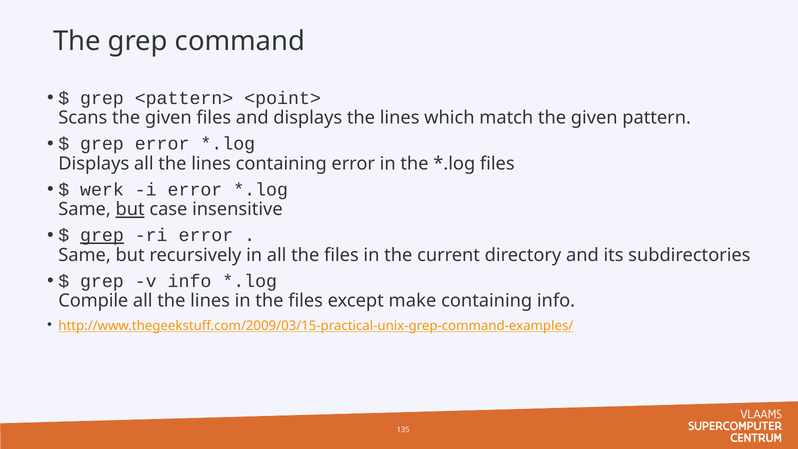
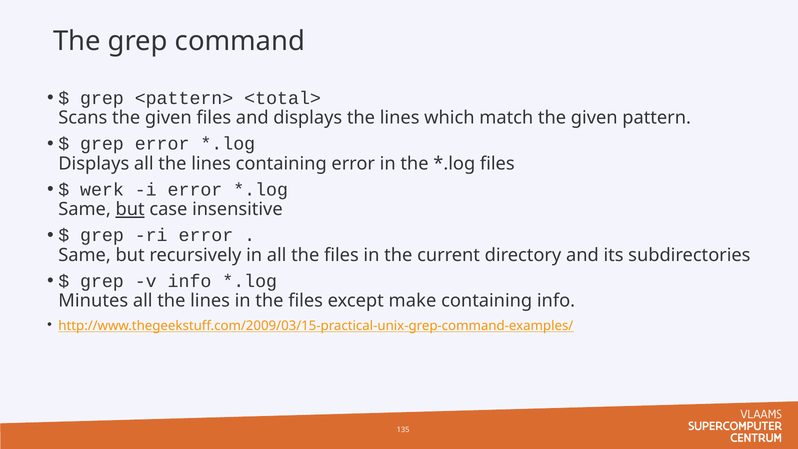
<point>: <point> -> <total> (283, 98)
grep underline: present -> none (102, 235)
Compile: Compile -> Minutes (93, 301)
